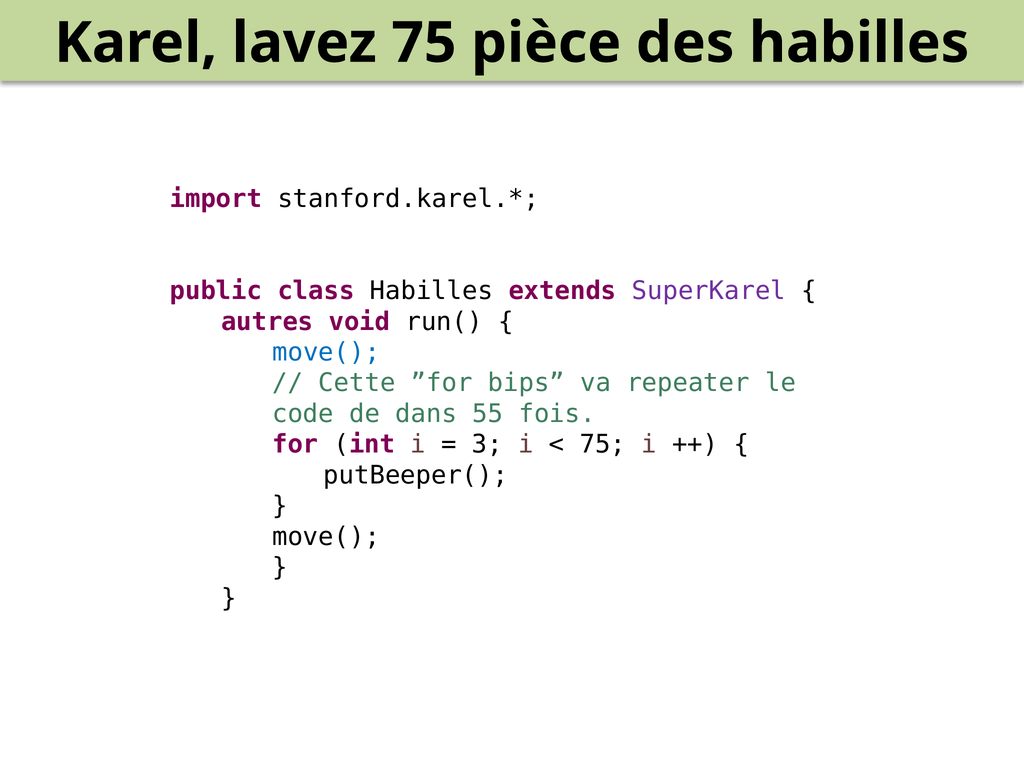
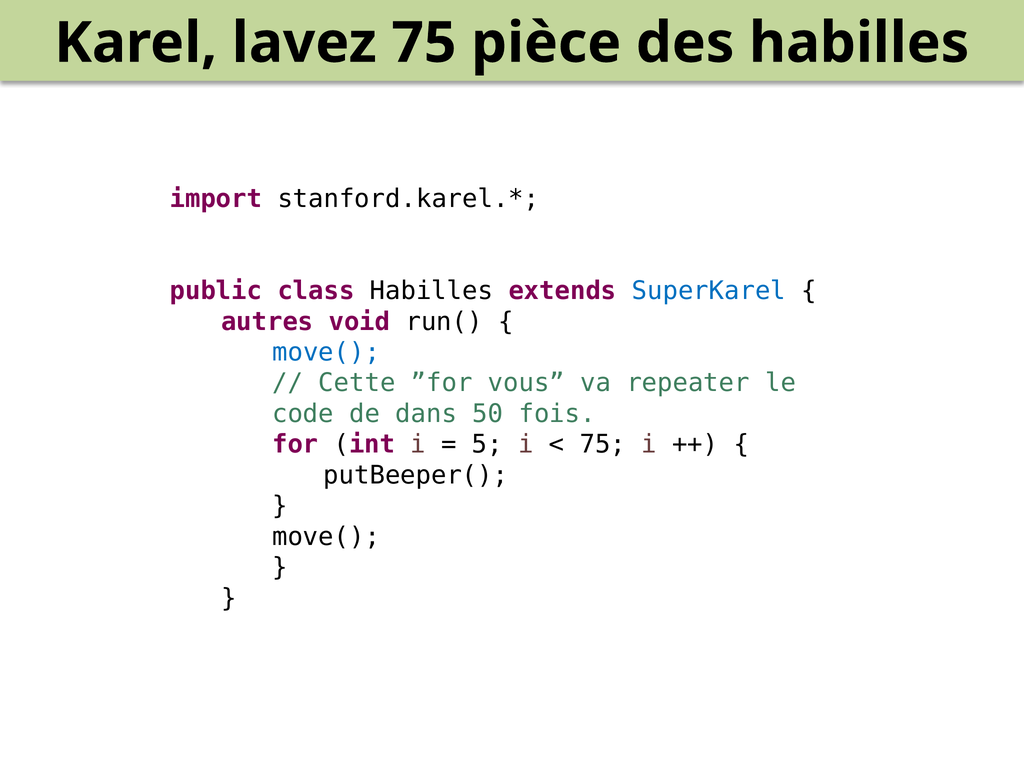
SuperKarel colour: purple -> blue (709, 291)
bips: bips -> vous (526, 383)
55: 55 -> 50 (488, 414)
3: 3 -> 5 (487, 444)
